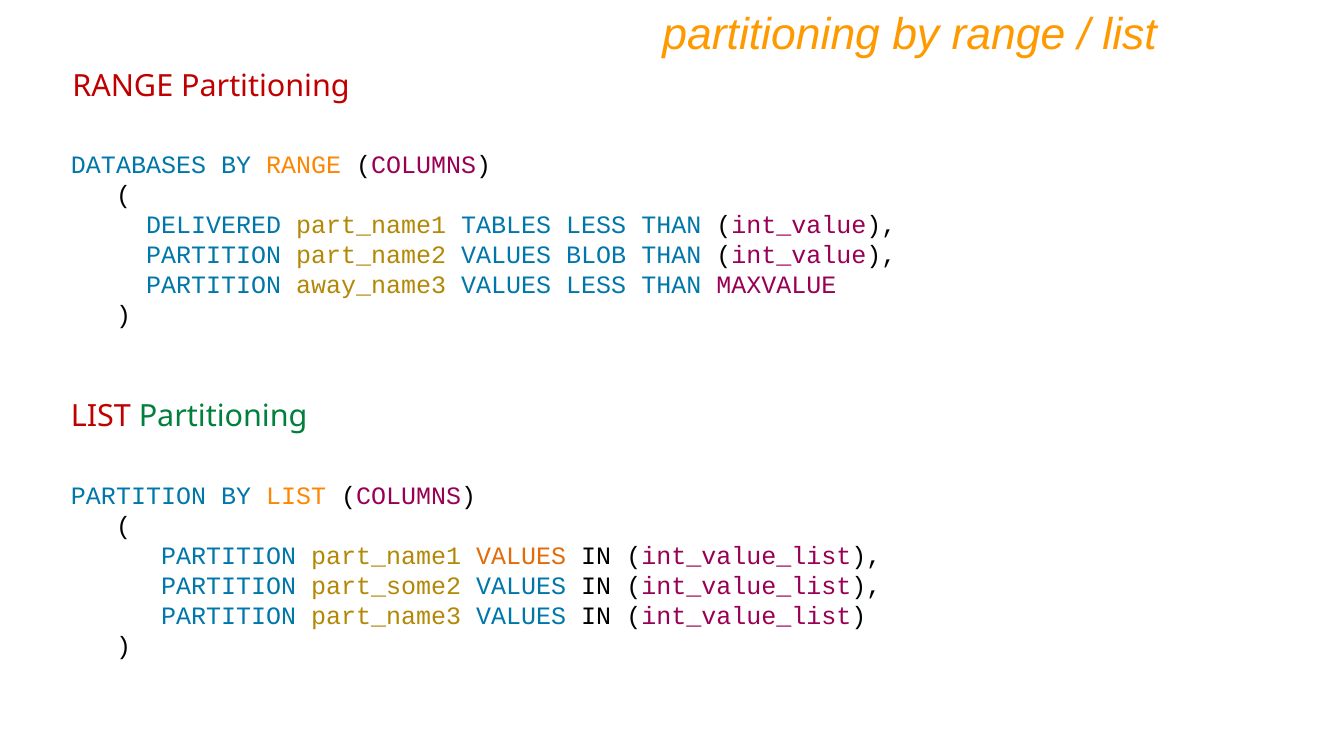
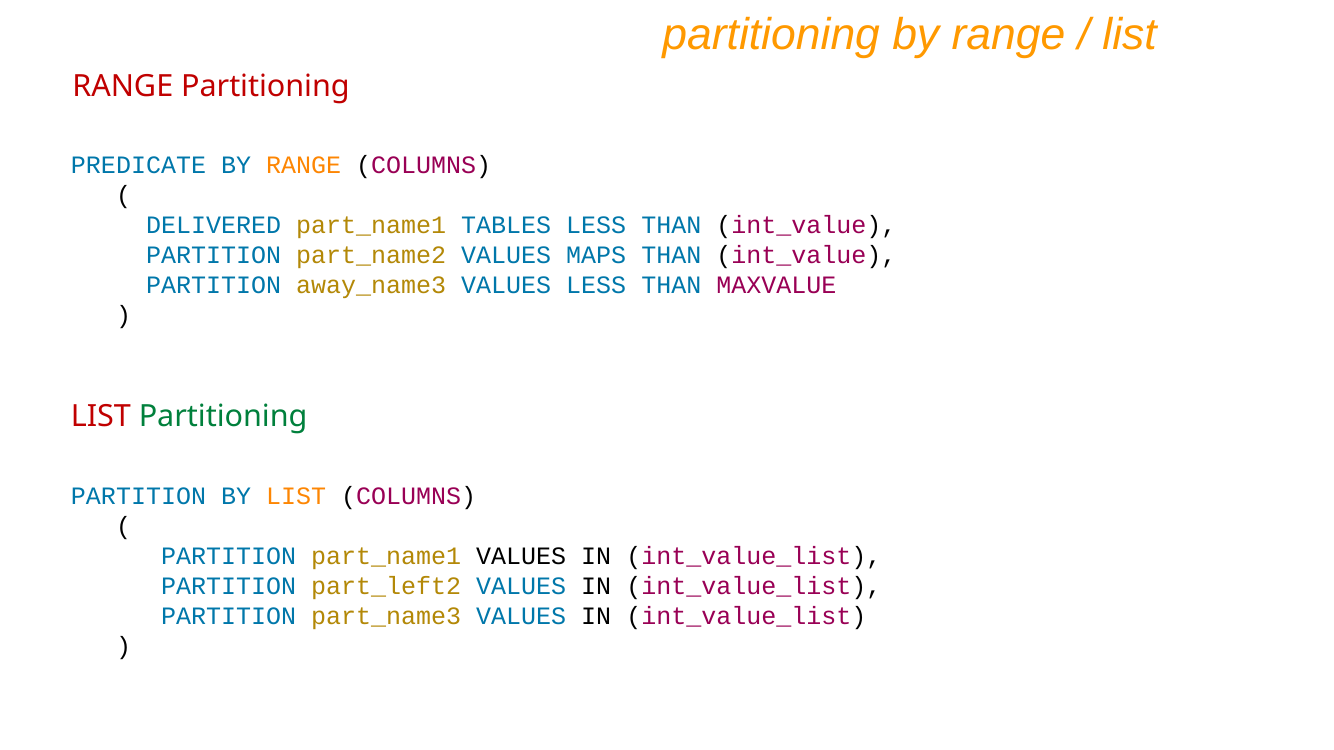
DATABASES: DATABASES -> PREDICATE (139, 165)
BLOB: BLOB -> MAPS (596, 256)
VALUES colour: orange -> black (521, 556)
part_some2: part_some2 -> part_left2 (386, 586)
